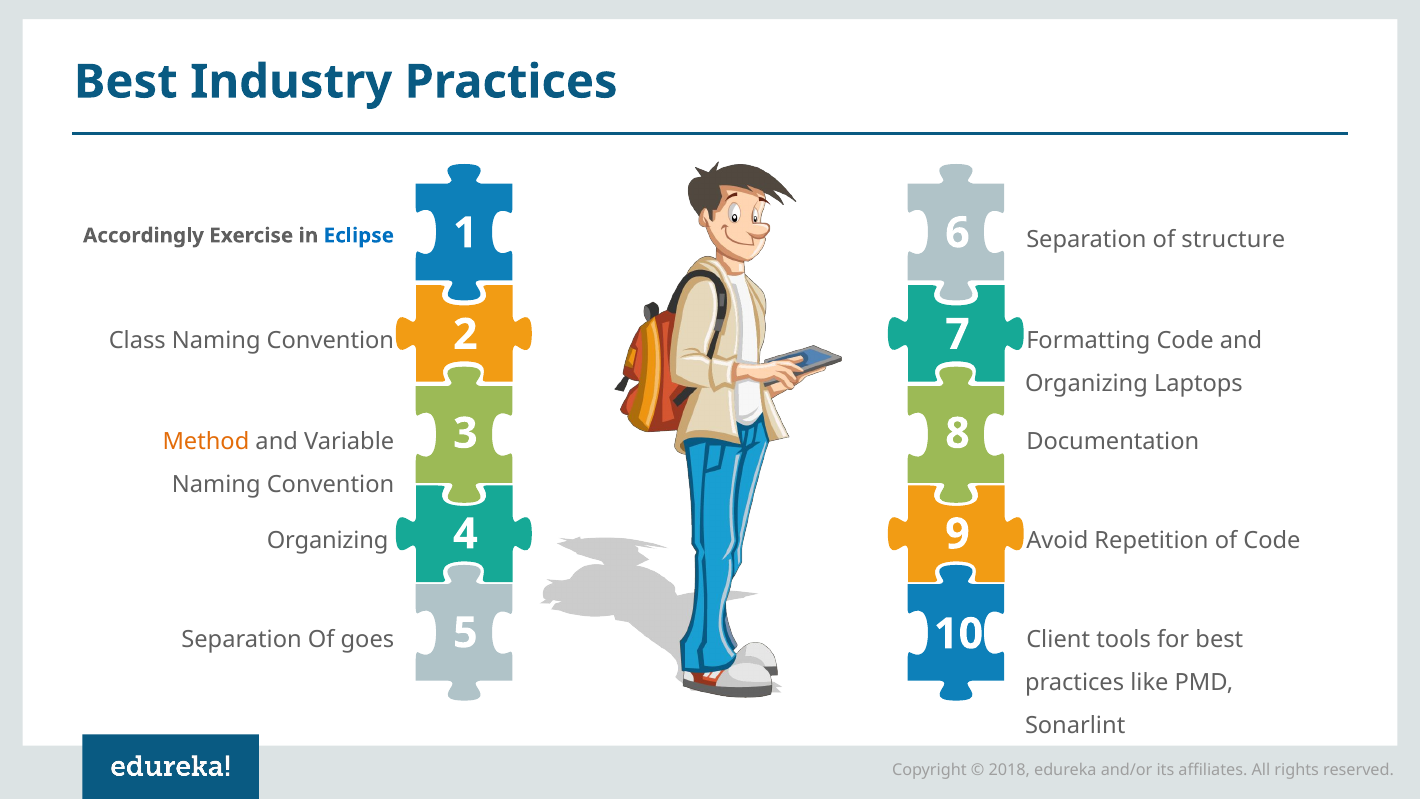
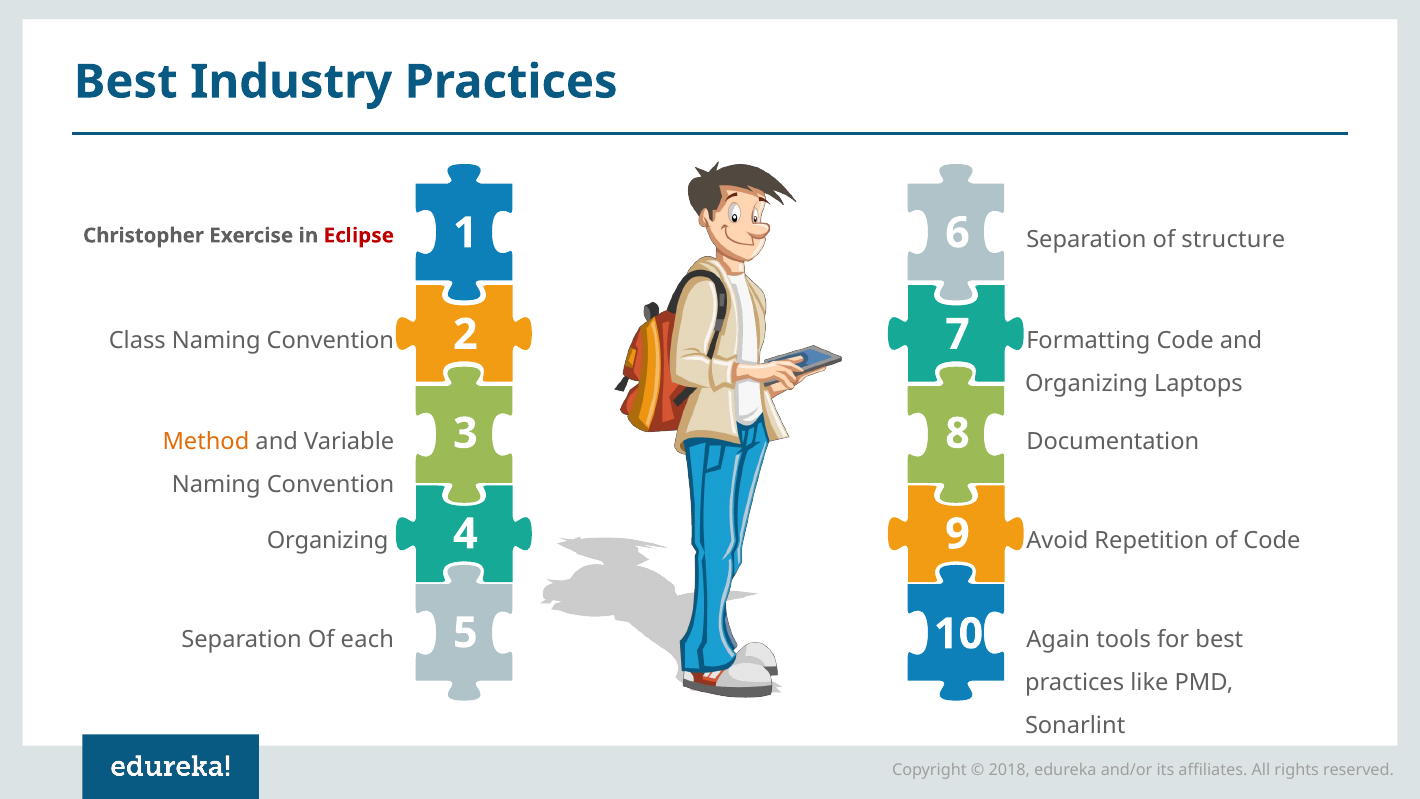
Accordingly: Accordingly -> Christopher (143, 236)
Eclipse colour: blue -> red (359, 236)
goes: goes -> each (367, 640)
Client: Client -> Again (1058, 640)
